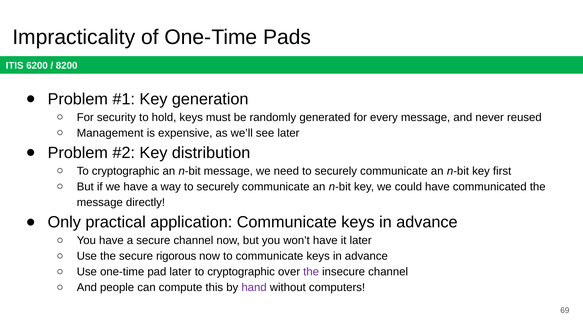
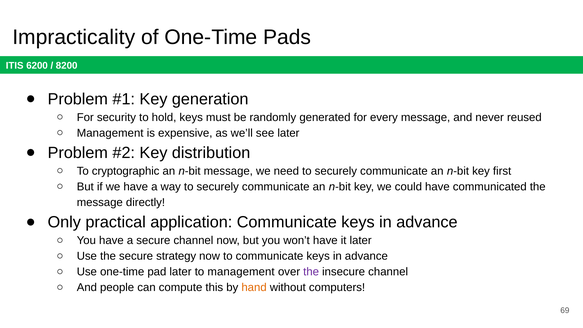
rigorous: rigorous -> strategy (176, 256)
later to cryptographic: cryptographic -> management (241, 272)
hand colour: purple -> orange (254, 288)
